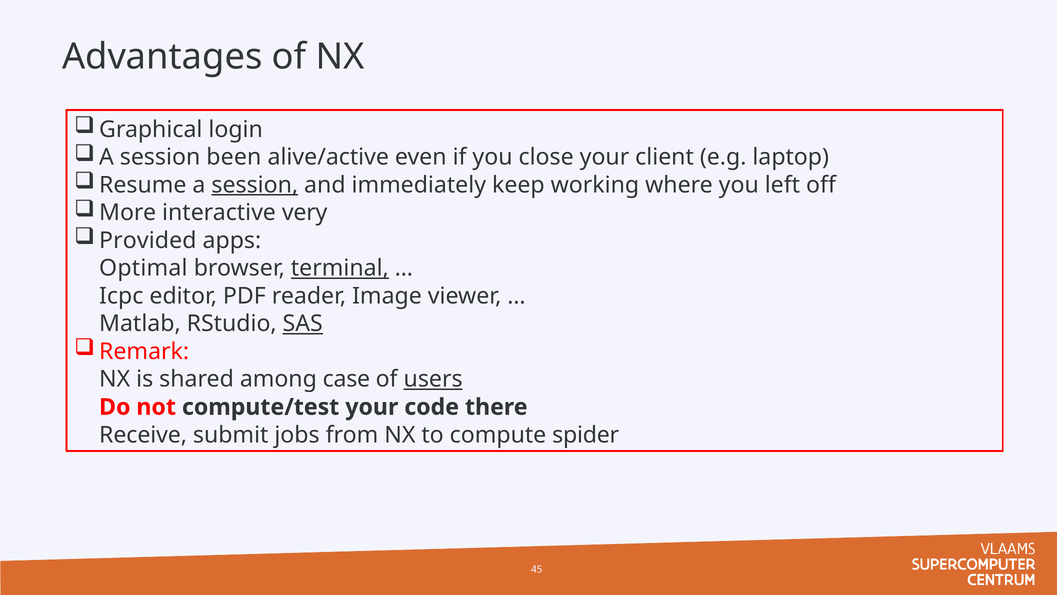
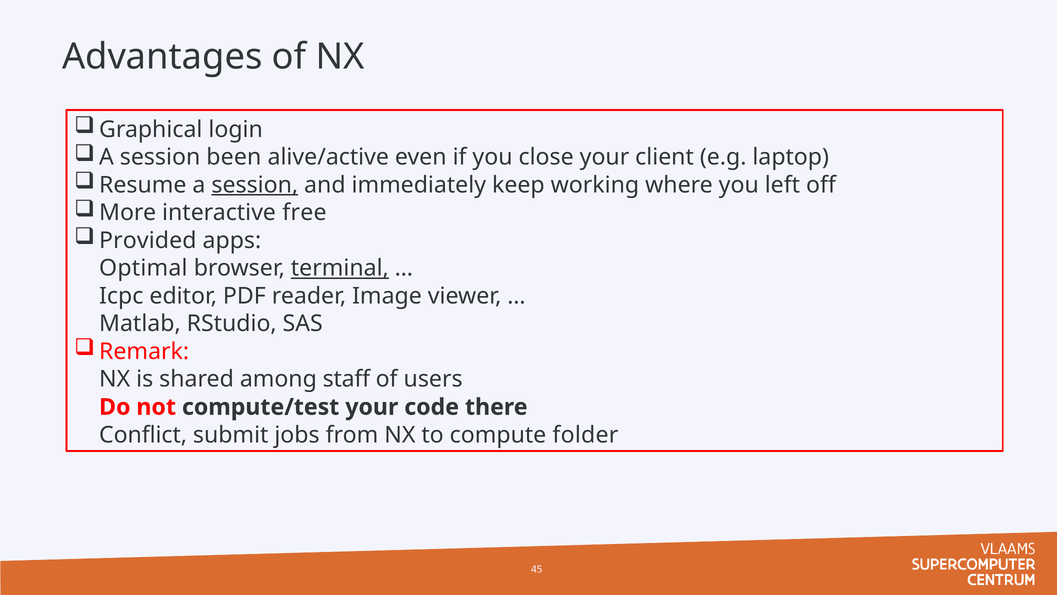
very: very -> free (304, 213)
SAS underline: present -> none (303, 324)
case: case -> staff (346, 379)
users underline: present -> none (433, 379)
Receive: Receive -> Conflict (143, 435)
spider: spider -> folder (585, 435)
